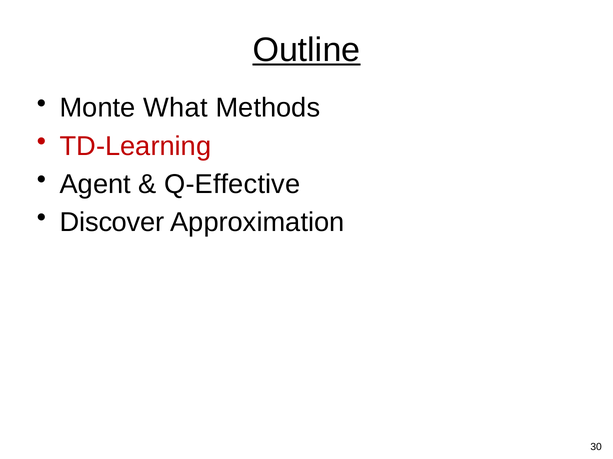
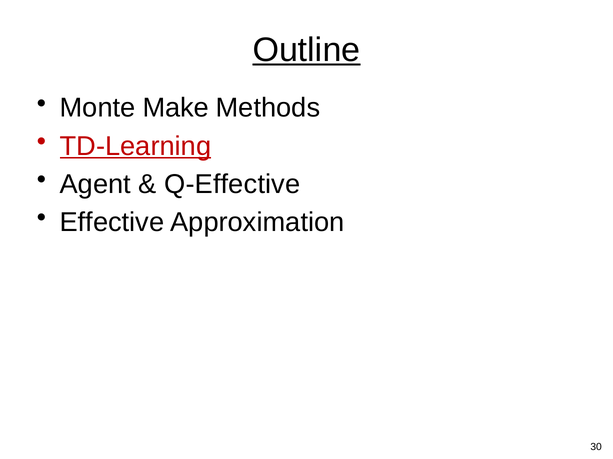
What: What -> Make (176, 108)
TD-Learning underline: none -> present (135, 146)
Discover: Discover -> Effective (112, 223)
